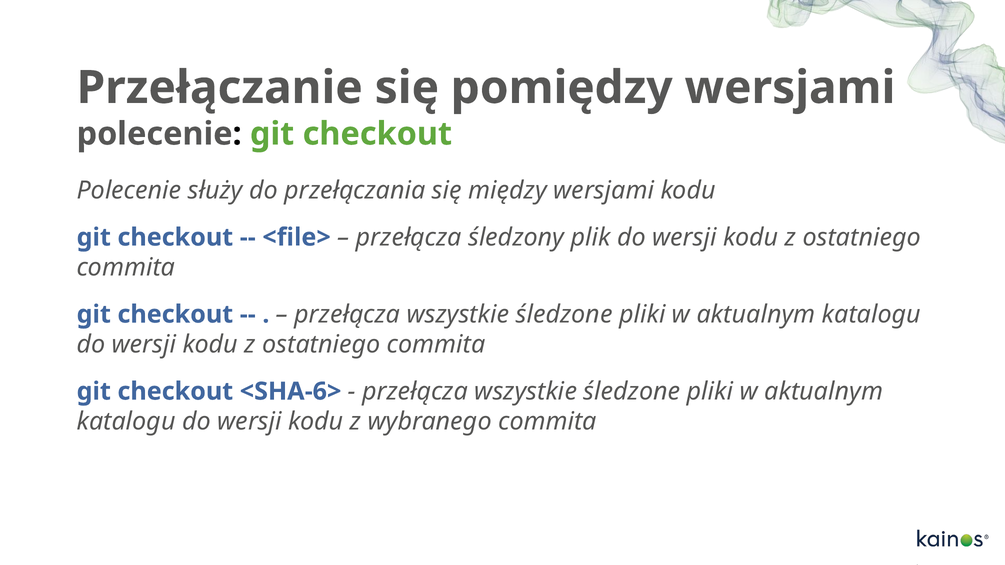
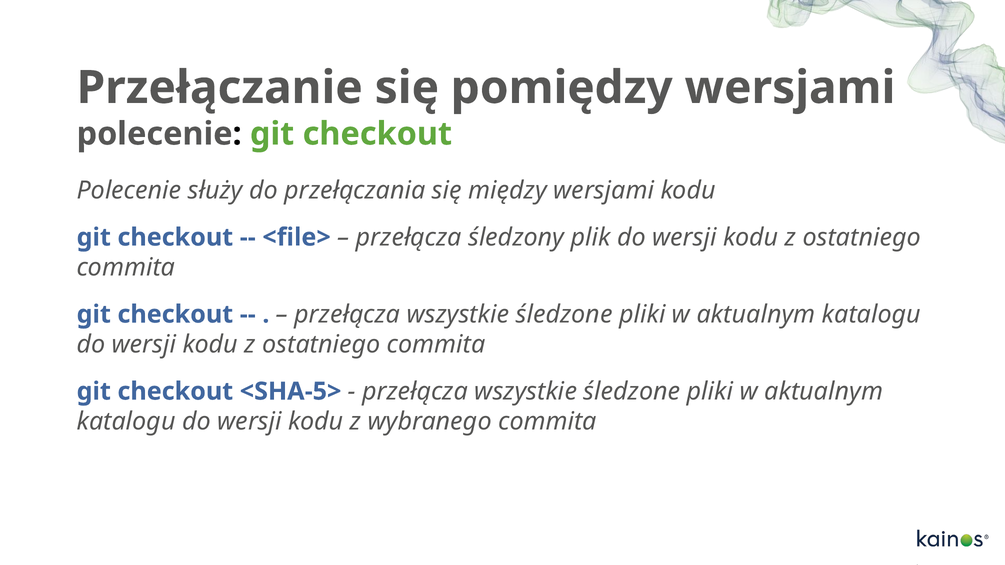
<SHA-6>: <SHA-6> -> <SHA-5> (291, 392)
